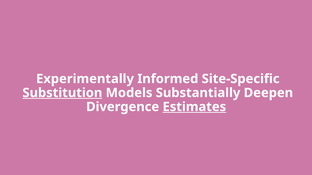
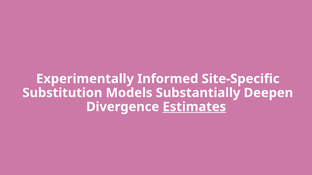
Substitution underline: present -> none (62, 93)
